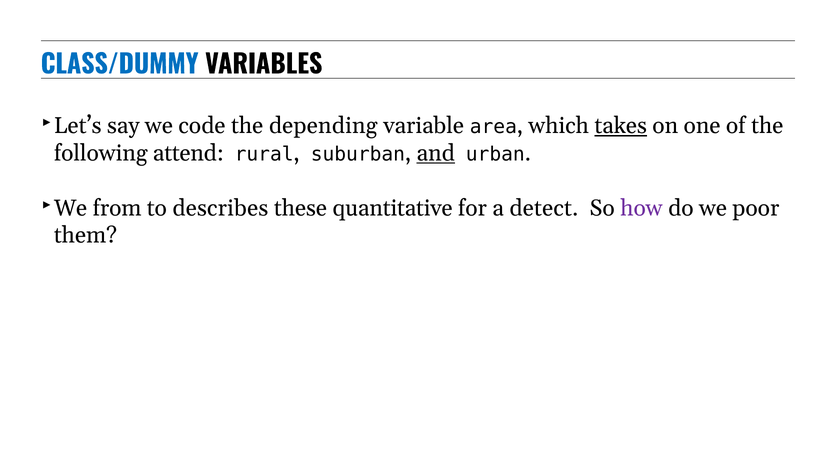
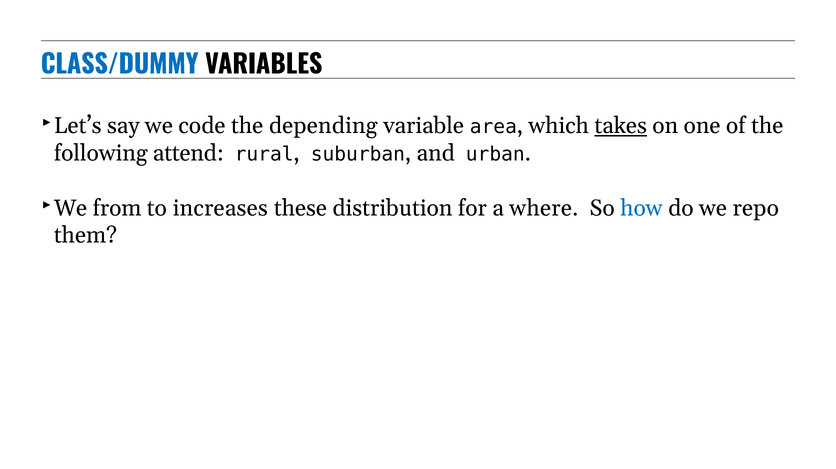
and underline: present -> none (436, 153)
describes: describes -> increases (220, 208)
quantitative: quantitative -> distribution (392, 208)
detect: detect -> where (544, 208)
how colour: purple -> blue (641, 208)
poor: poor -> repo (756, 208)
